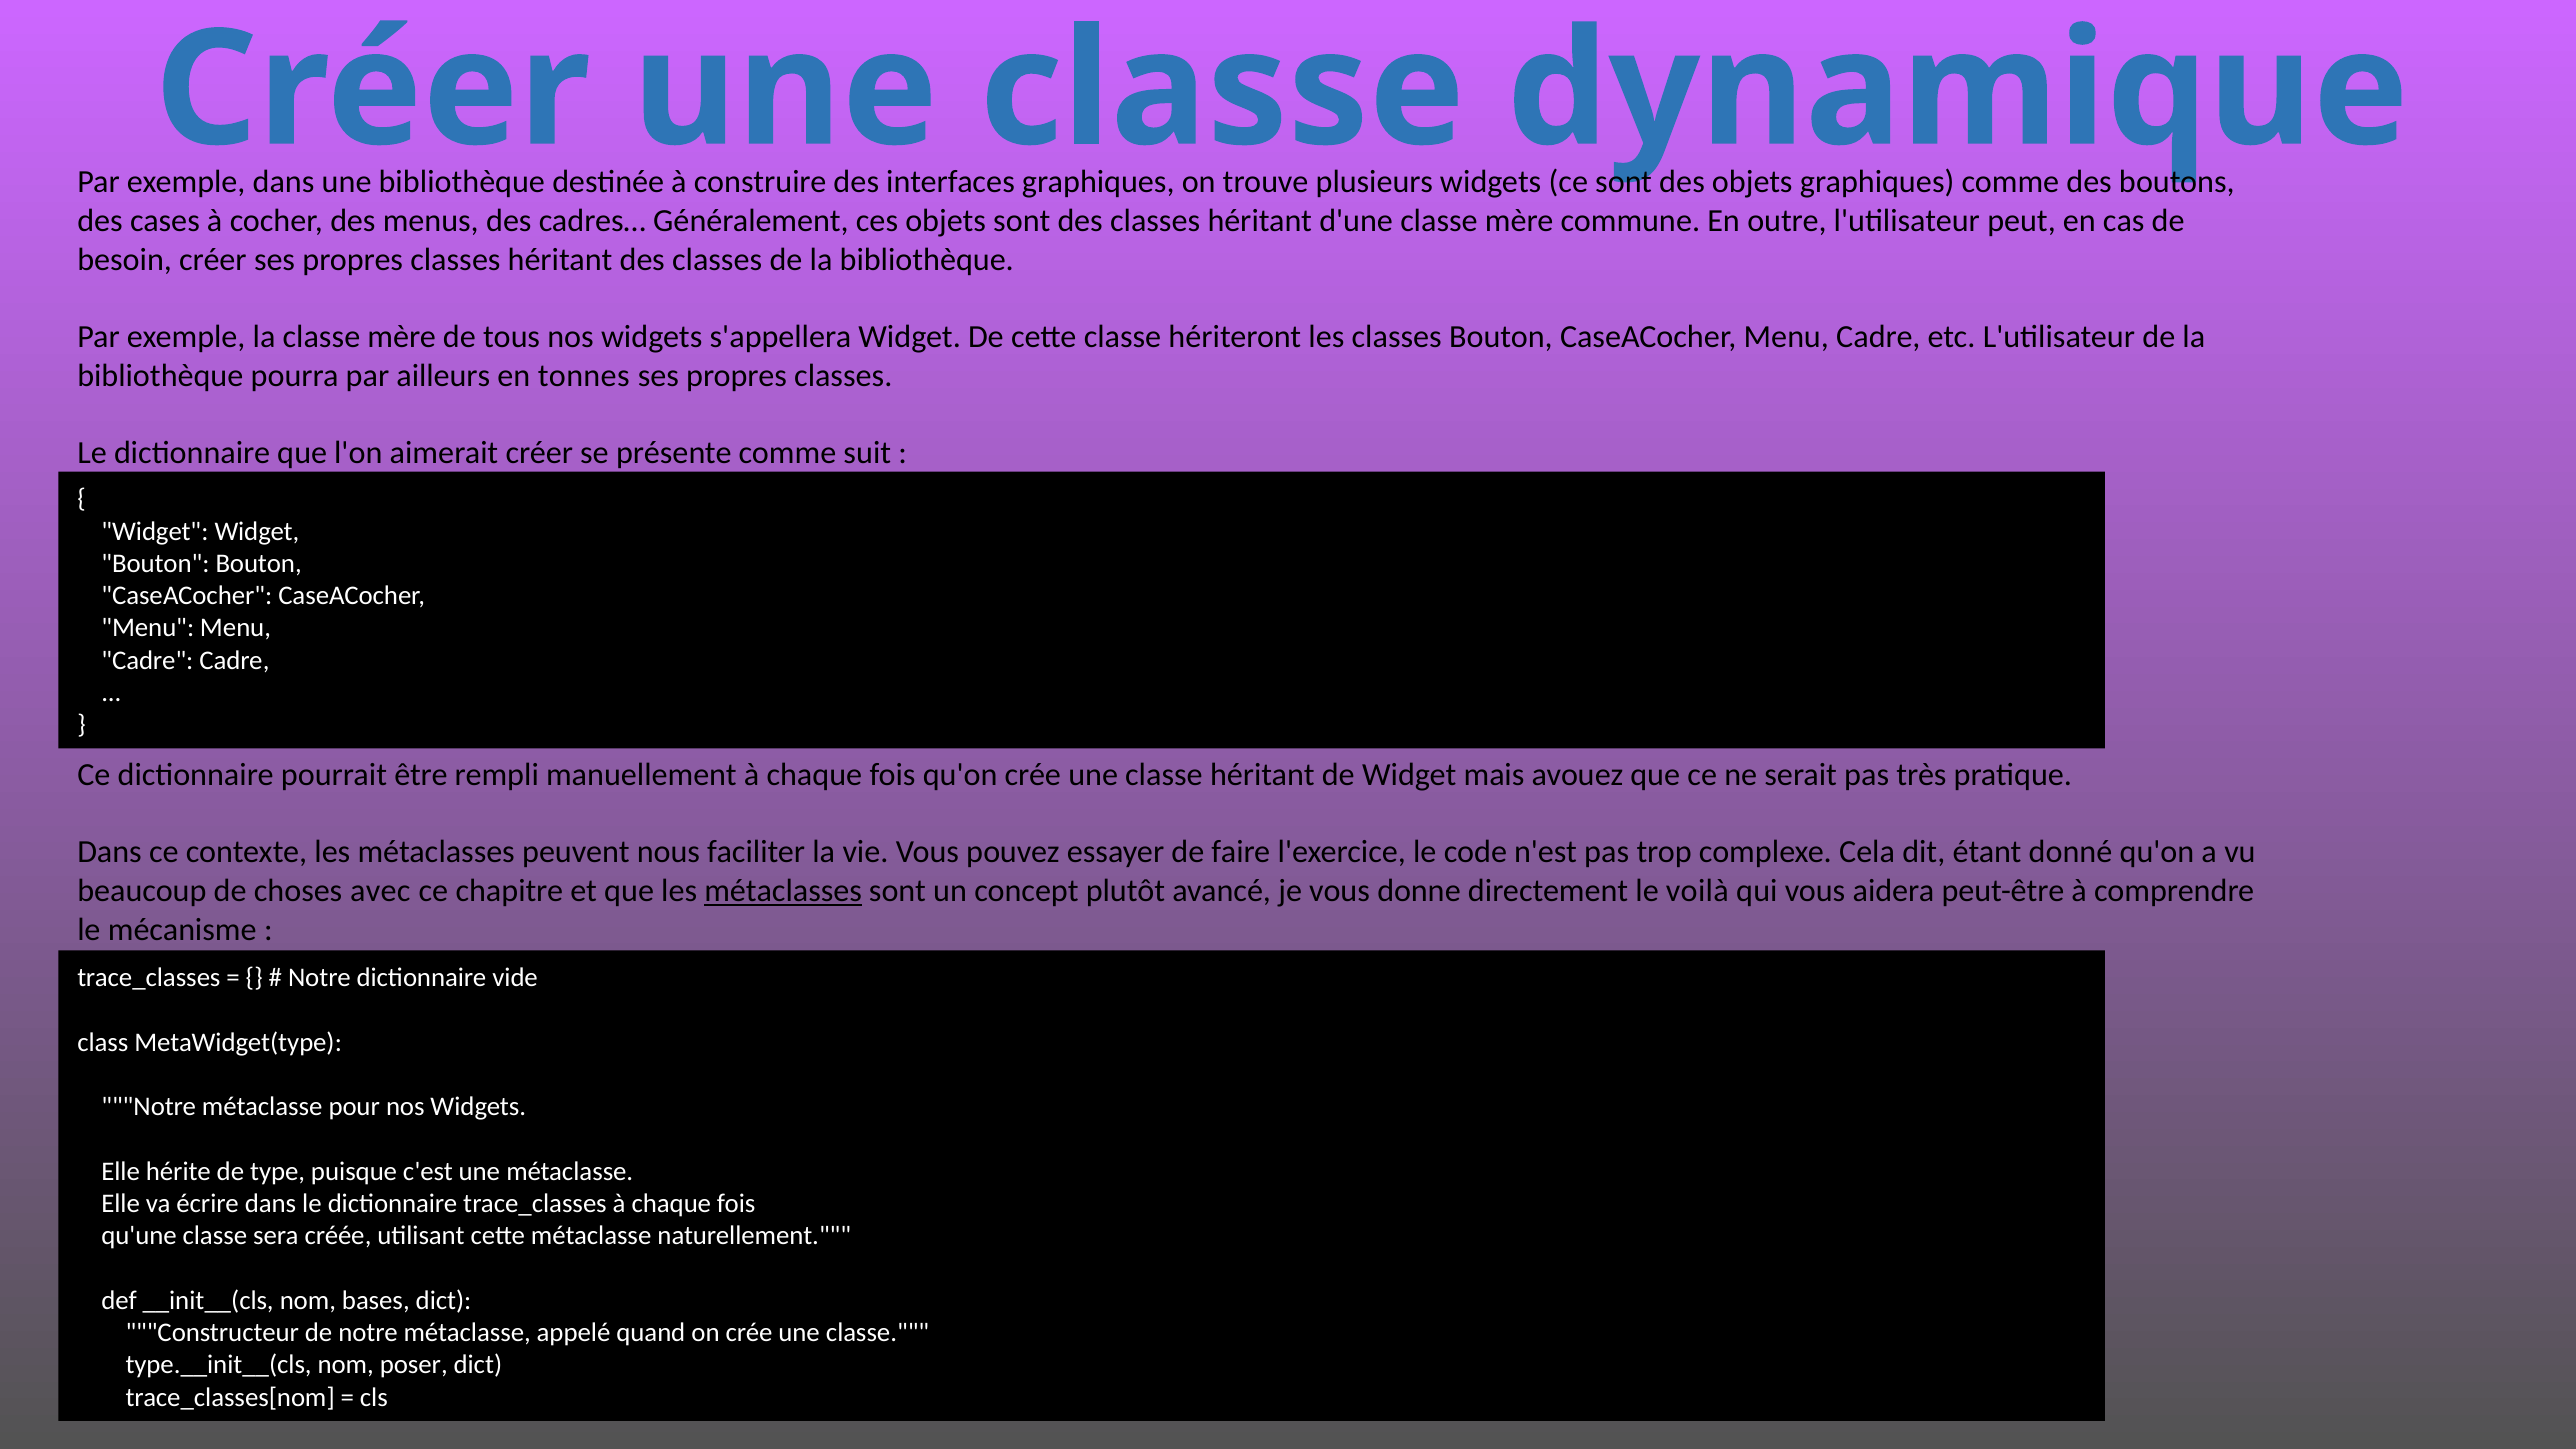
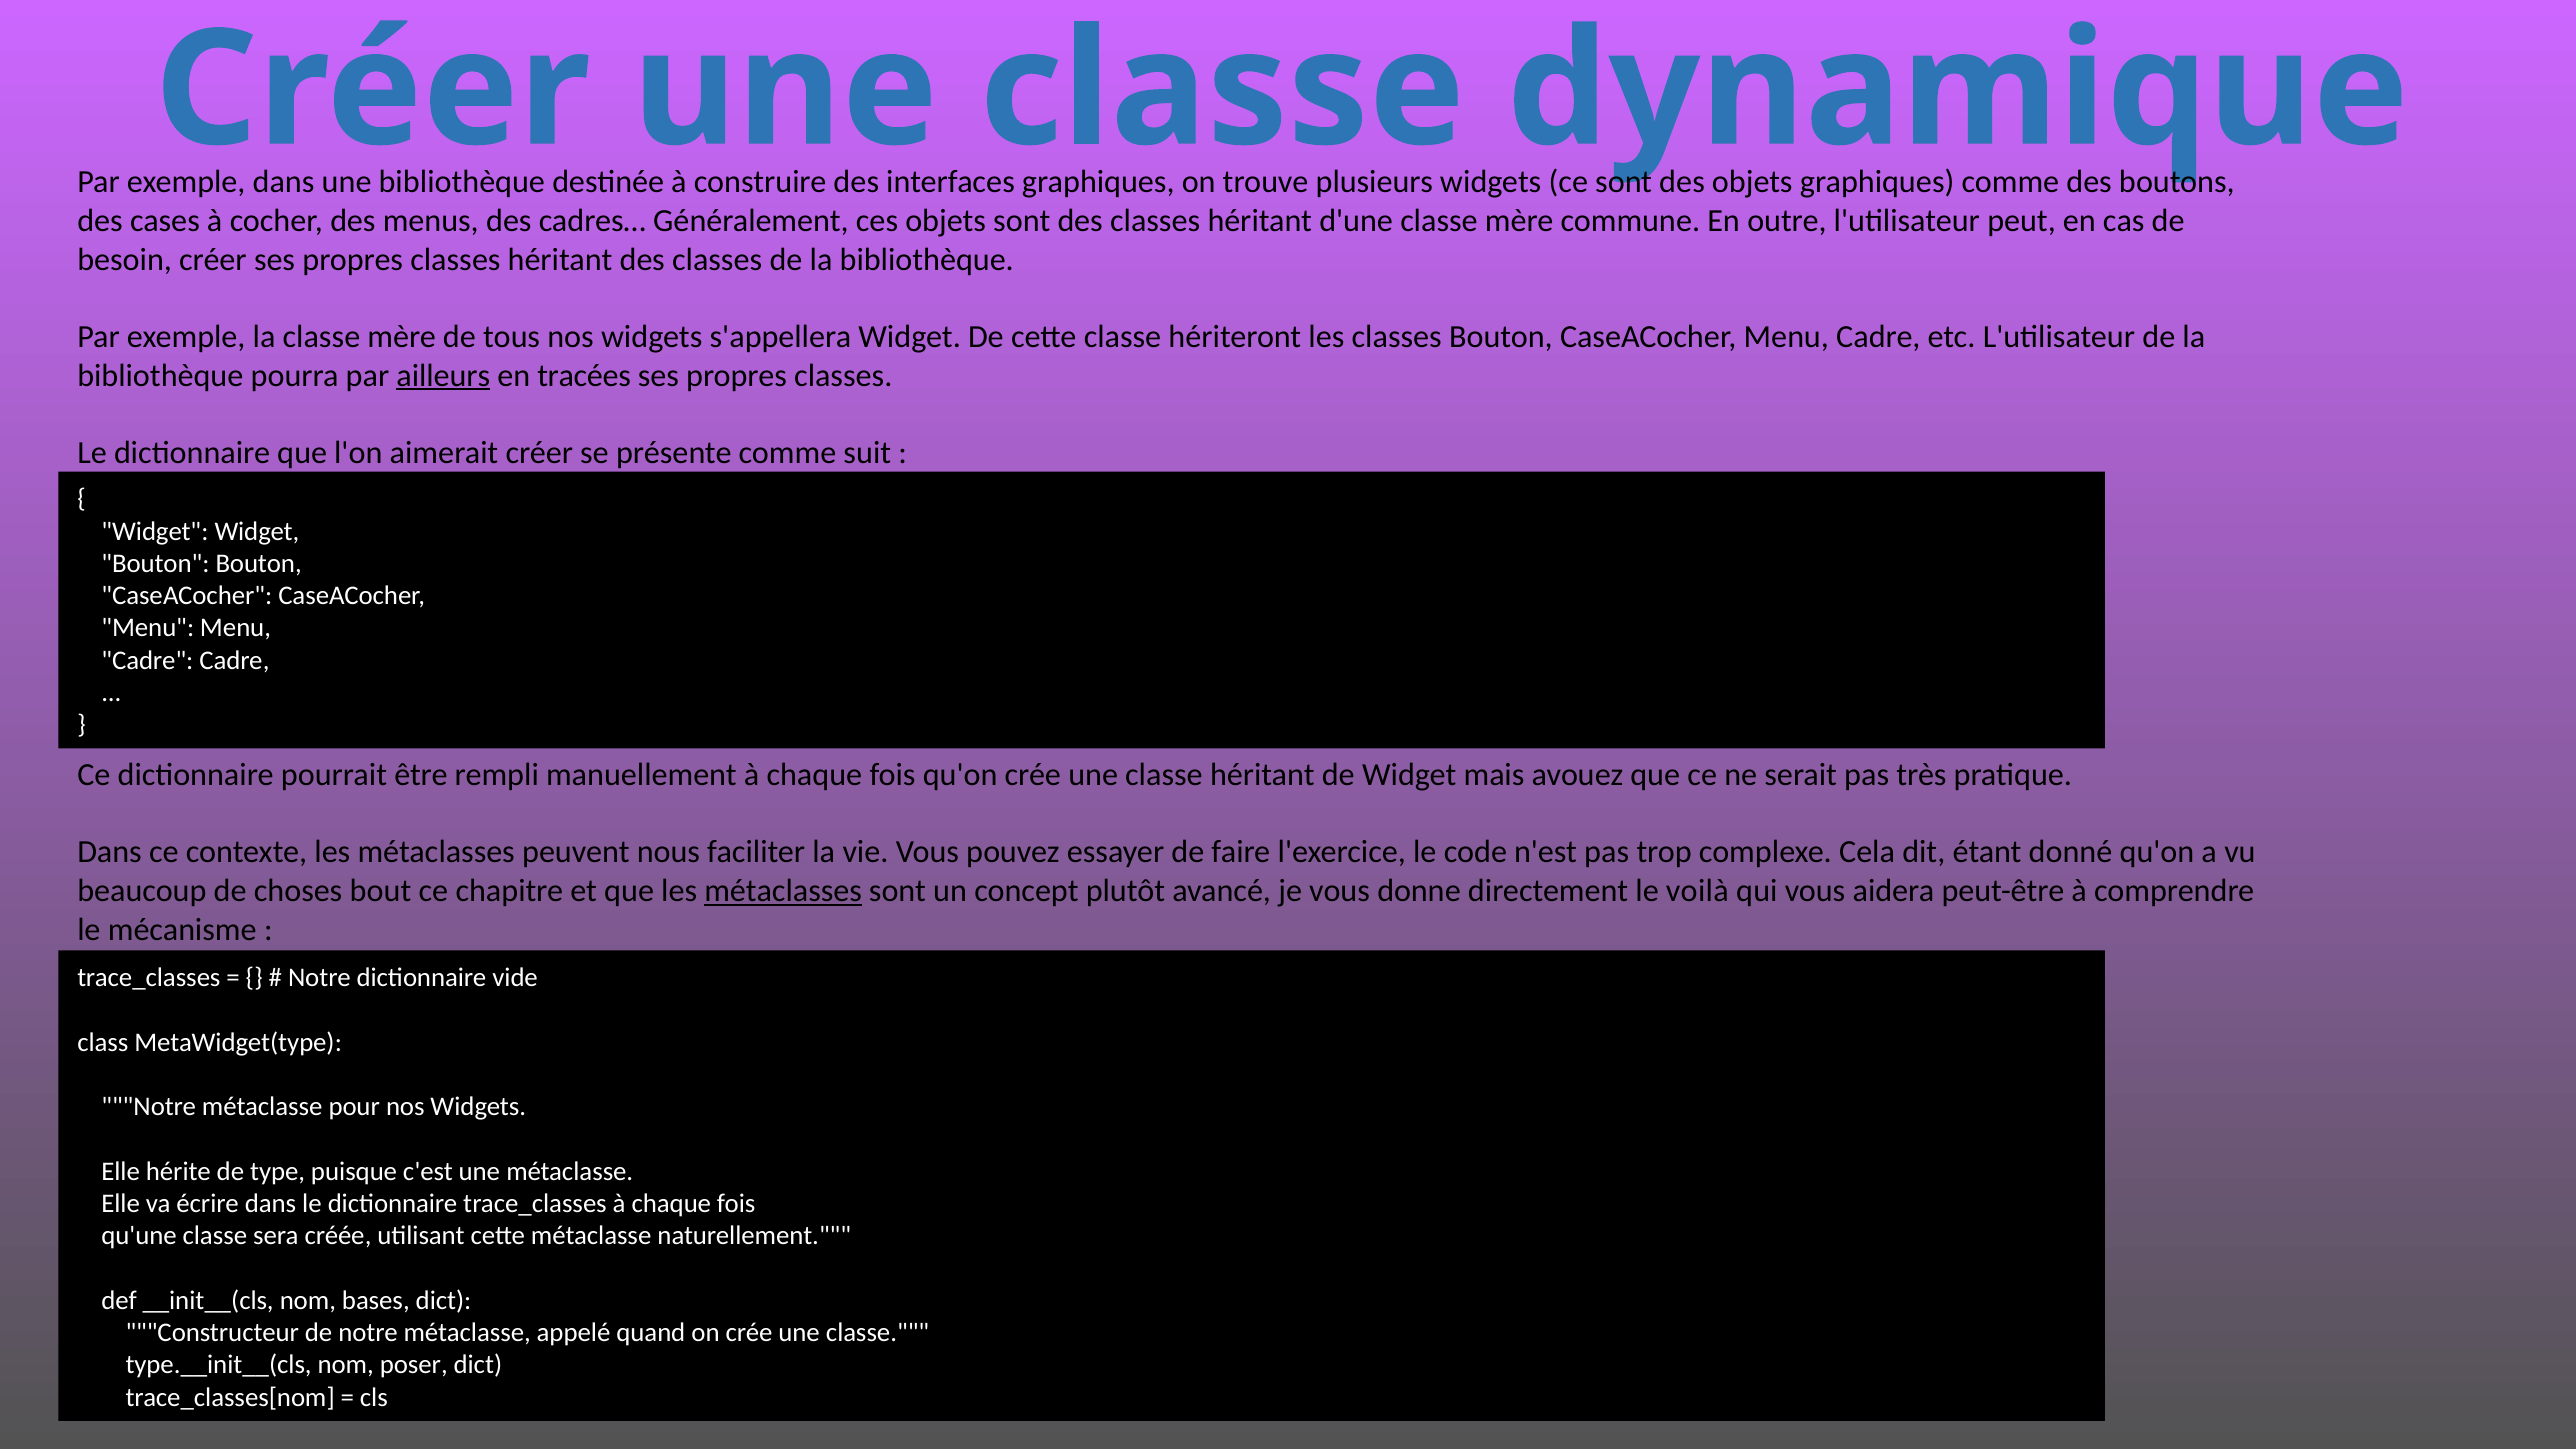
ailleurs underline: none -> present (443, 376)
tonnes: tonnes -> tracées (584, 376)
avec: avec -> bout (380, 891)
